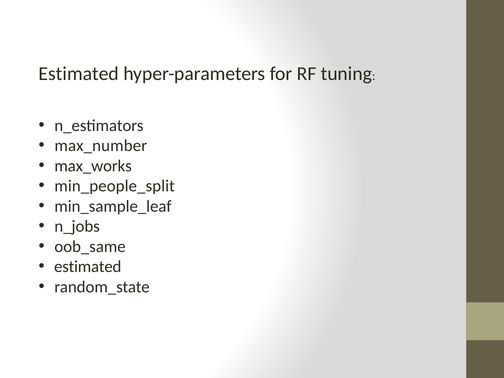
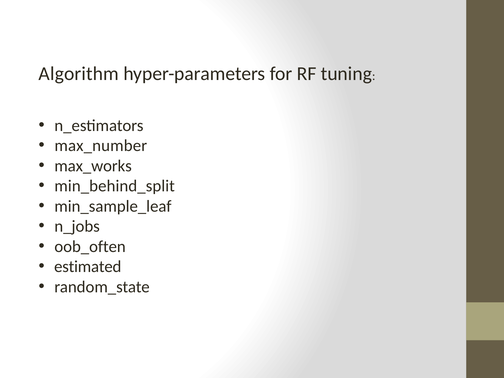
Estimated: Estimated -> Algorithm (79, 74)
min_people_split: min_people_split -> min_behind_split (115, 186)
oob_same: oob_same -> oob_often (90, 246)
